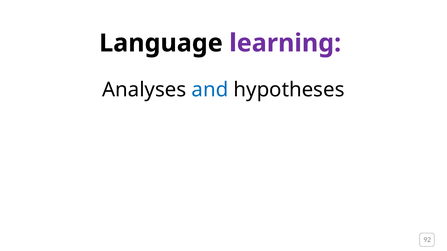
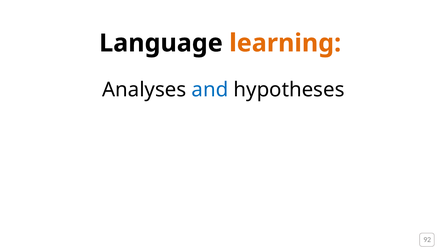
learning colour: purple -> orange (285, 43)
